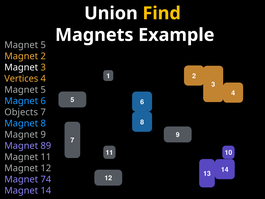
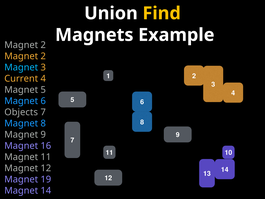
5: 5 -> 2 (43, 45)
Magnet colour: white -> light blue (21, 67)
Vertices: Vertices -> Current (21, 79)
89: 89 -> 16 (46, 146)
74: 74 -> 19 (46, 179)
